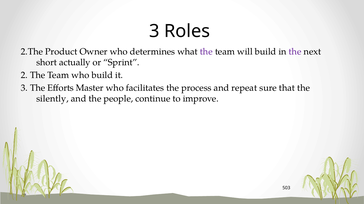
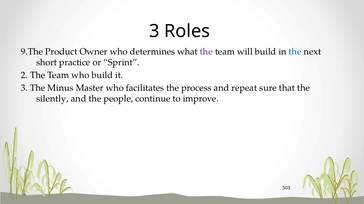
2.The: 2.The -> 9.The (32, 52)
the colour: purple -> blue (295, 52)
actually: actually -> practice (75, 63)
Efforts: Efforts -> Minus (60, 88)
